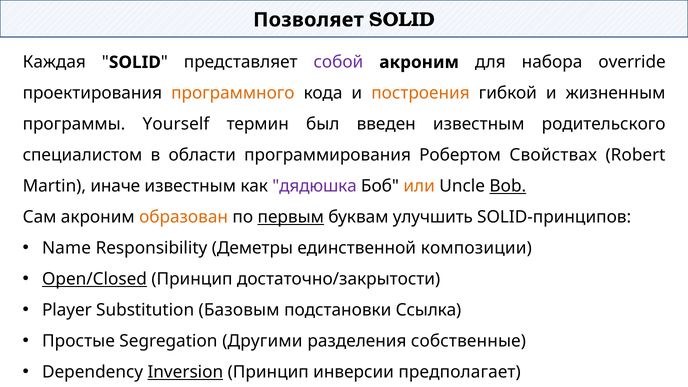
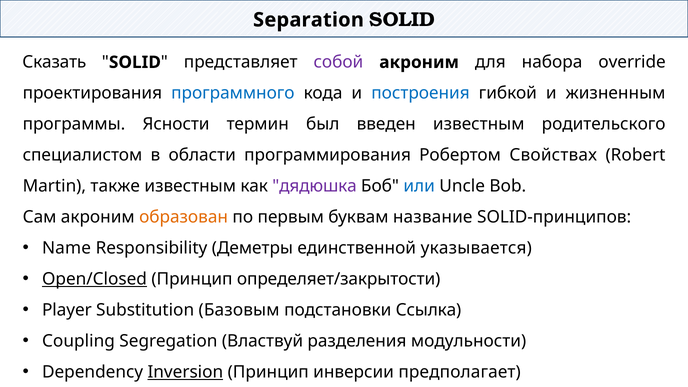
Позволяет: Позволяет -> Separation (308, 20)
Каждая: Каждая -> Сказать (54, 62)
программного colour: orange -> blue (233, 93)
построения colour: orange -> blue (420, 93)
Yourself: Yourself -> Ясности (176, 124)
иначе: иначе -> также (115, 186)
или colour: orange -> blue (419, 186)
Bob underline: present -> none (508, 186)
первым underline: present -> none (291, 217)
улучшить: улучшить -> название (433, 217)
композиции: композиции -> указывается (476, 248)
достаточно/закрытости: достаточно/закрытости -> определяет/закрытости (339, 279)
Простые: Простые -> Coupling (78, 341)
Другими: Другими -> Властвуй (262, 341)
собственные: собственные -> модульности (469, 341)
